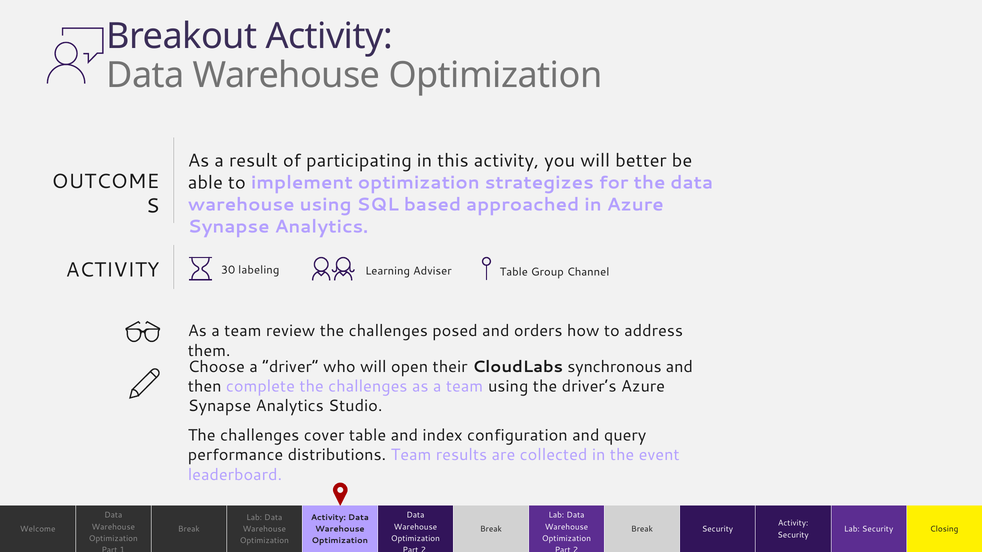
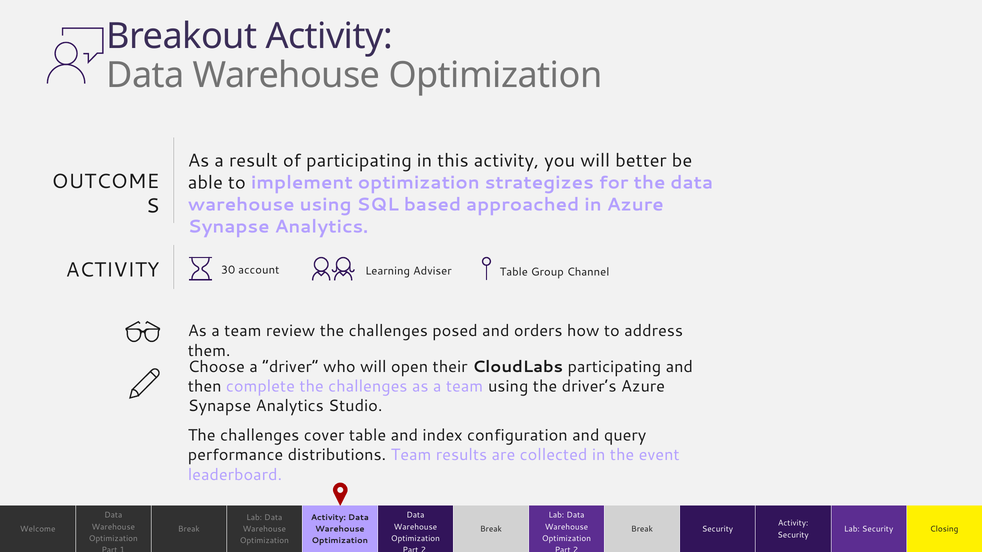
labeling: labeling -> account (259, 270)
CloudLabs synchronous: synchronous -> participating (614, 367)
